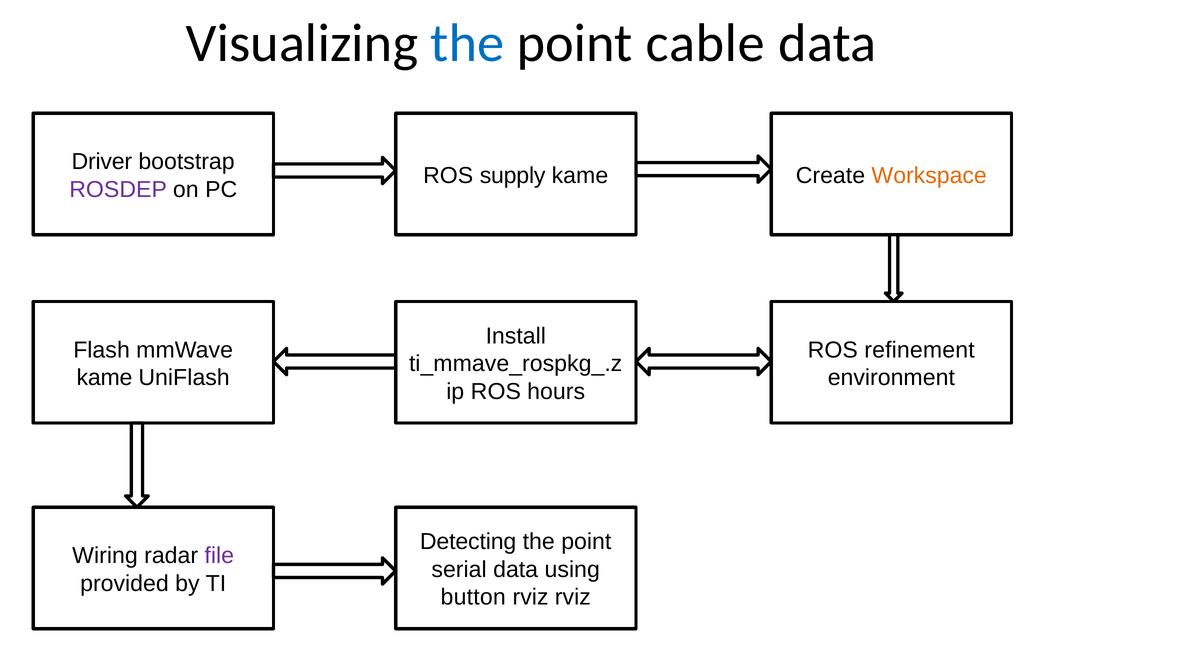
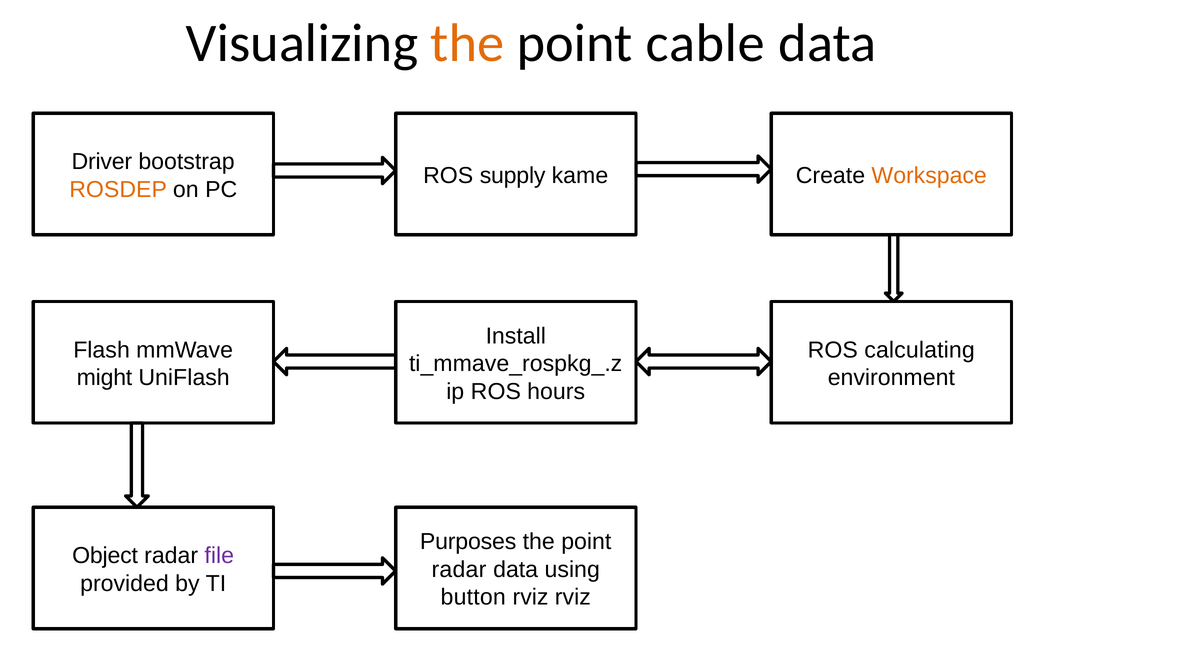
the colour: blue -> orange (467, 43)
ROSDEP colour: purple -> orange (118, 190)
refinement: refinement -> calculating (920, 350)
kame: kame -> might (105, 378)
Detecting: Detecting -> Purposes (468, 542)
Wiring: Wiring -> Object (105, 556)
serial: serial -> radar (459, 570)
